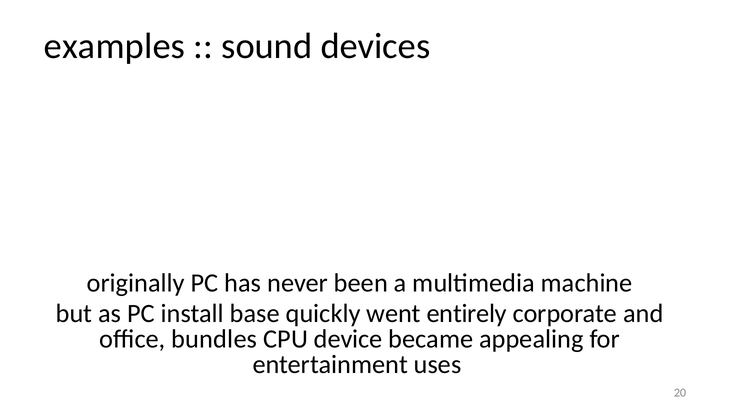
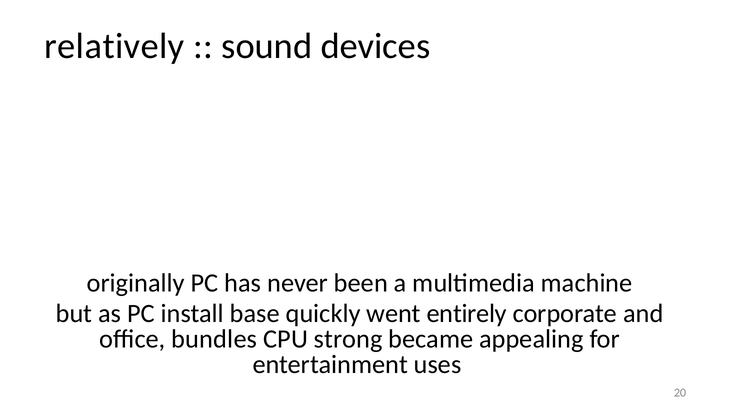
examples: examples -> relatively (114, 46)
device: device -> strong (348, 339)
